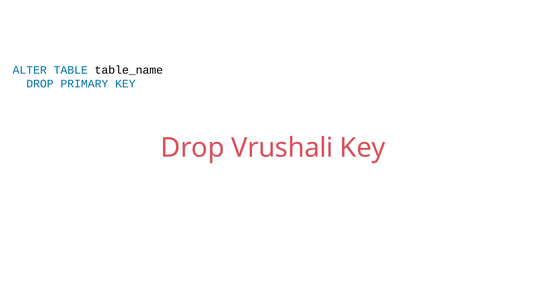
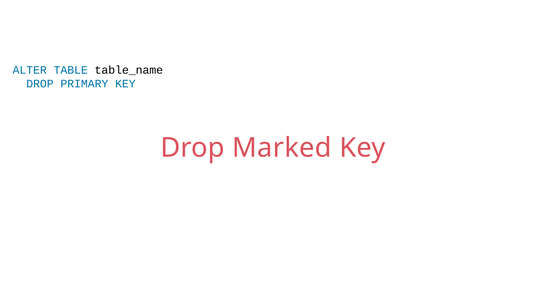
Vrushali: Vrushali -> Marked (282, 148)
